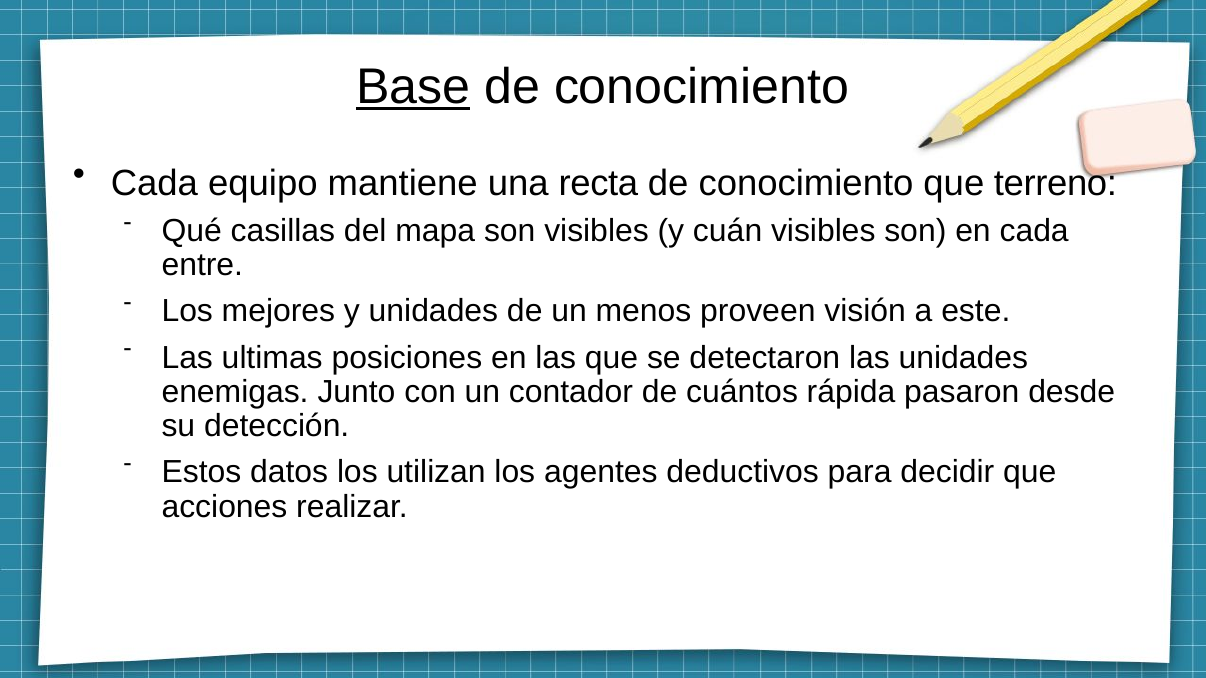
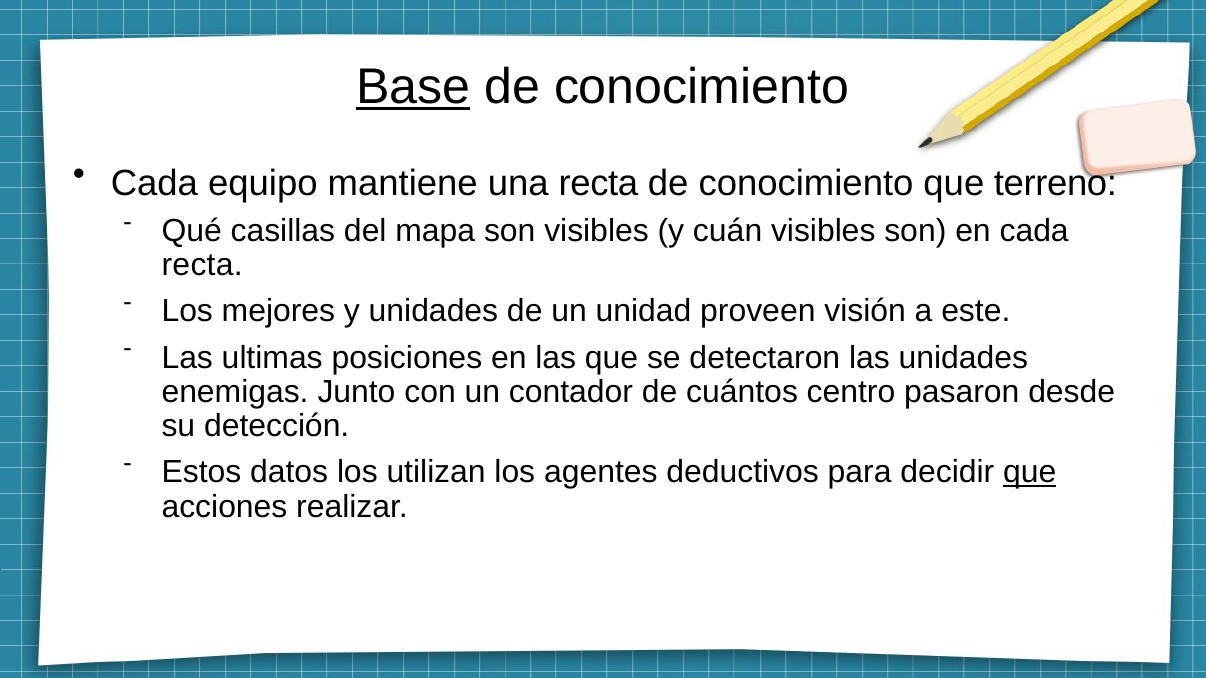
entre: entre -> recta (202, 266)
menos: menos -> unidad (644, 312)
rápida: rápida -> centro (851, 392)
que underline: none -> present (1030, 473)
